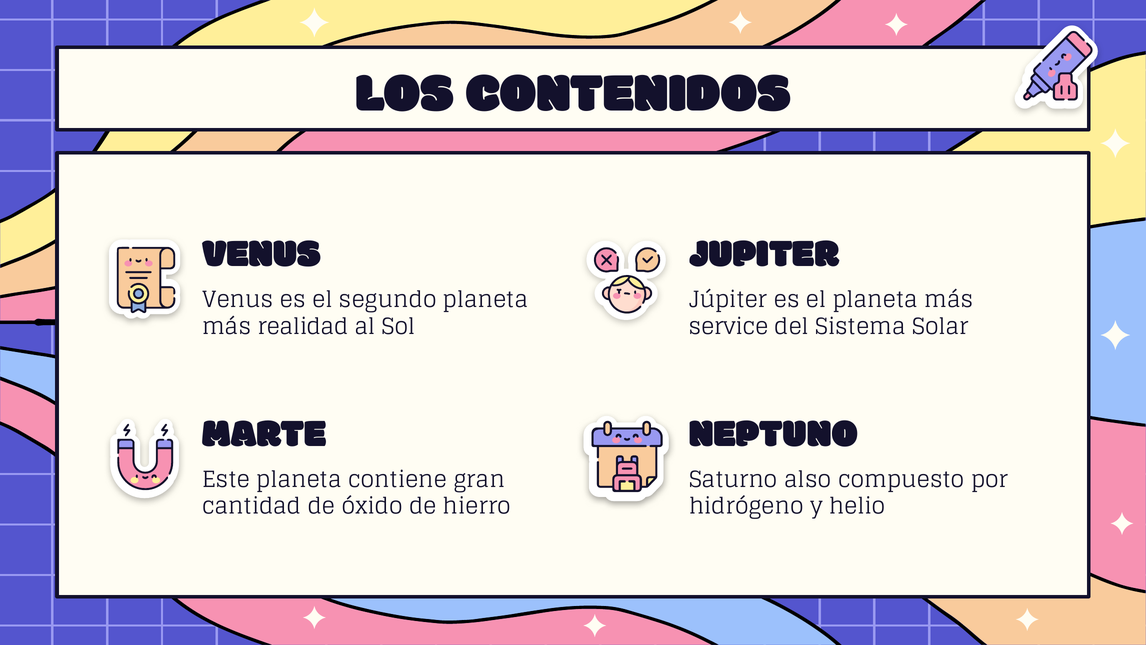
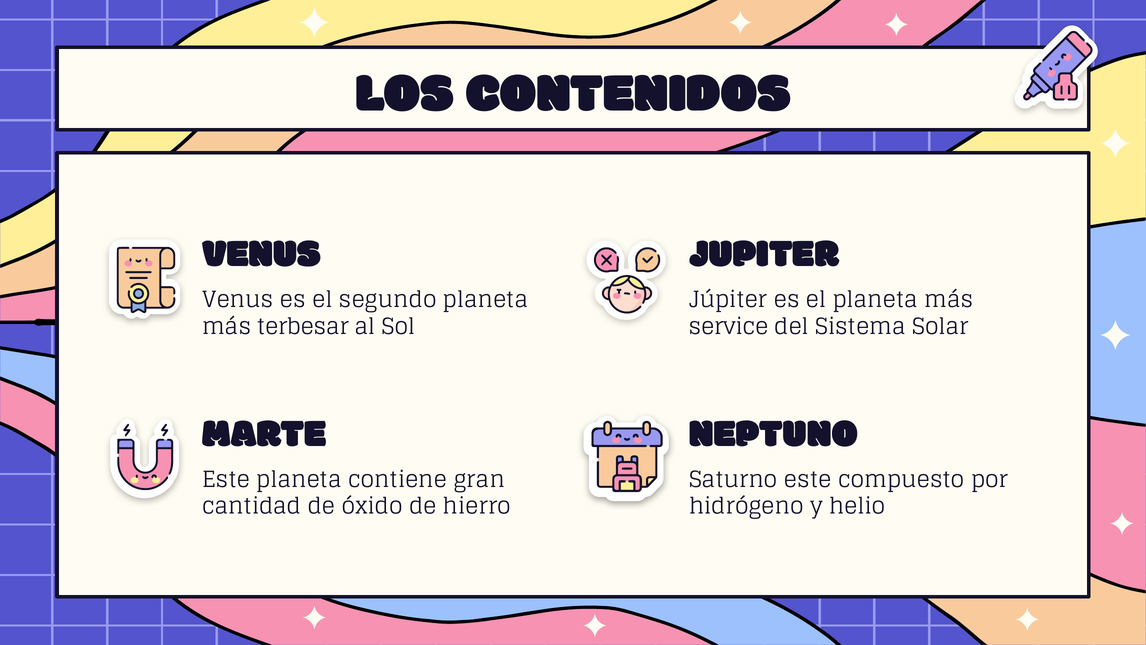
realidad: realidad -> terbesar (303, 326)
Saturno also: also -> este (808, 479)
